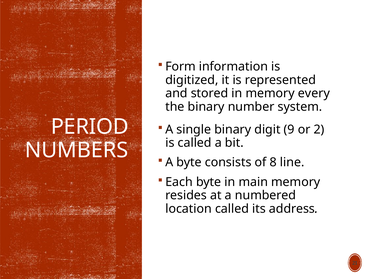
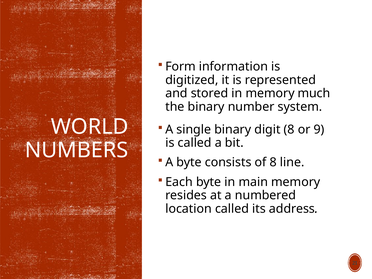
every: every -> much (314, 93)
PERIOD: PERIOD -> WORLD (90, 127)
digit 9: 9 -> 8 (289, 129)
2: 2 -> 9 (319, 129)
